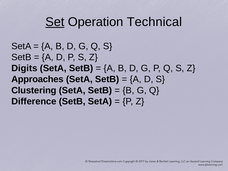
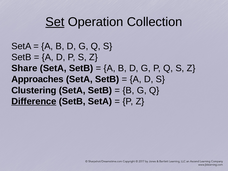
Technical: Technical -> Collection (155, 22)
Digits: Digits -> Share (24, 68)
Difference underline: none -> present (34, 101)
